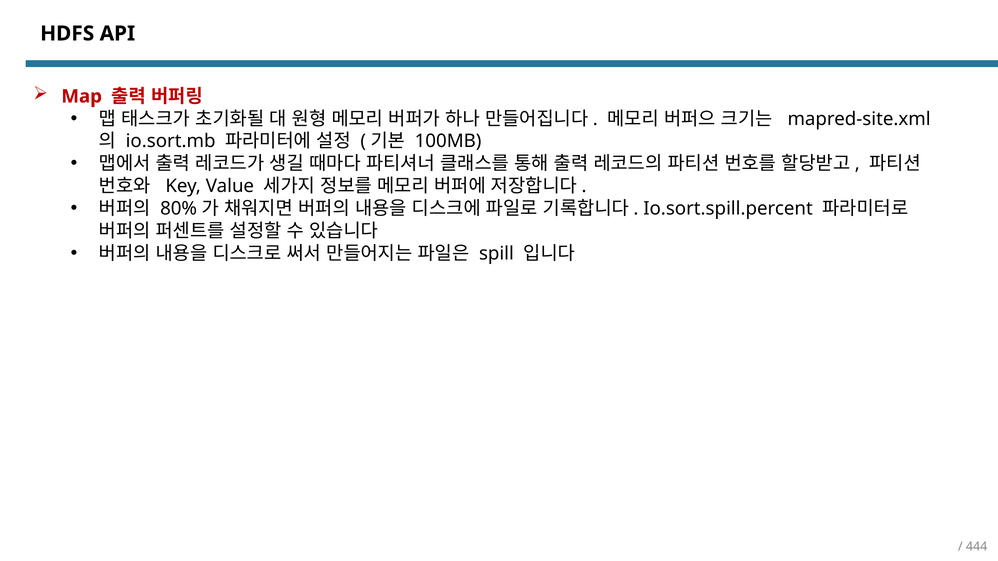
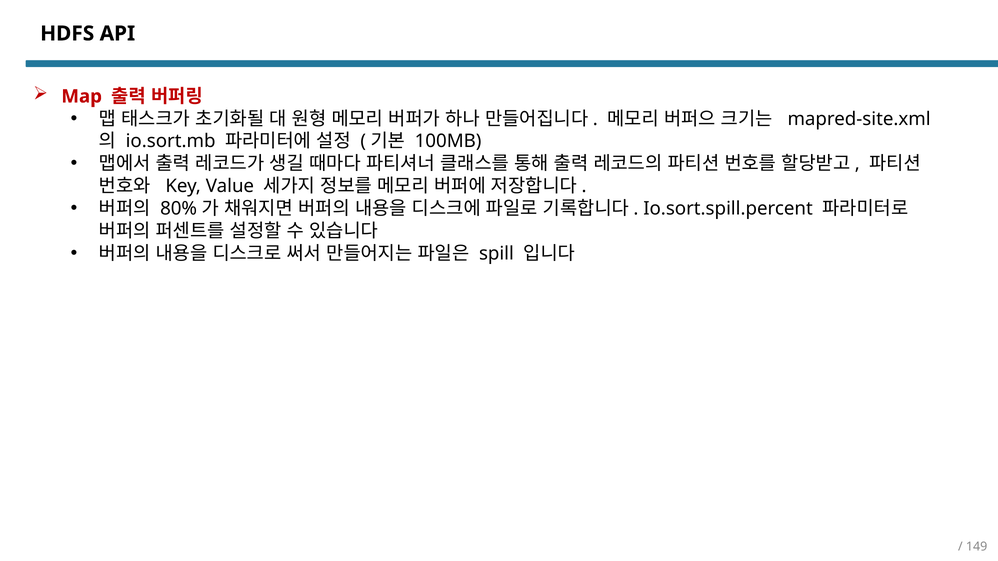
444: 444 -> 149 (977, 547)
